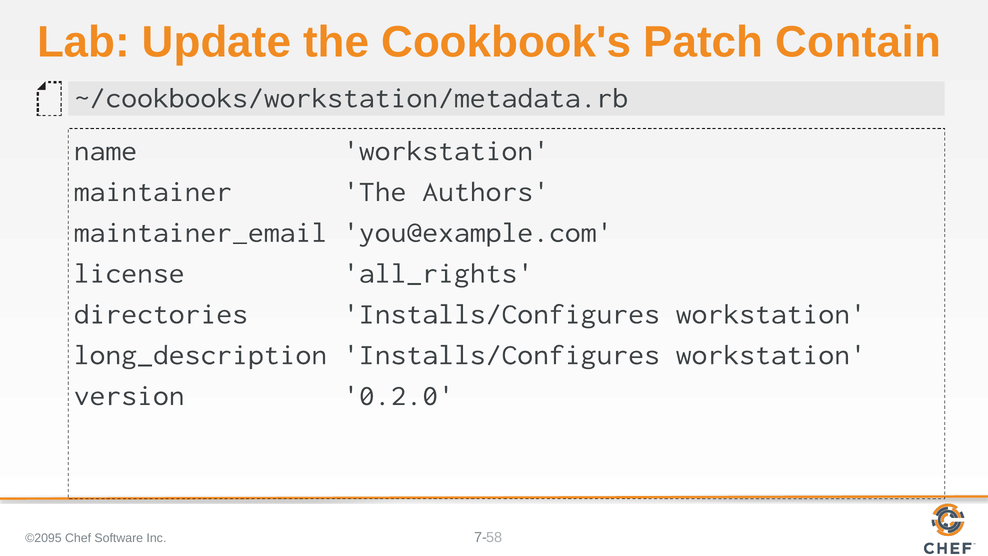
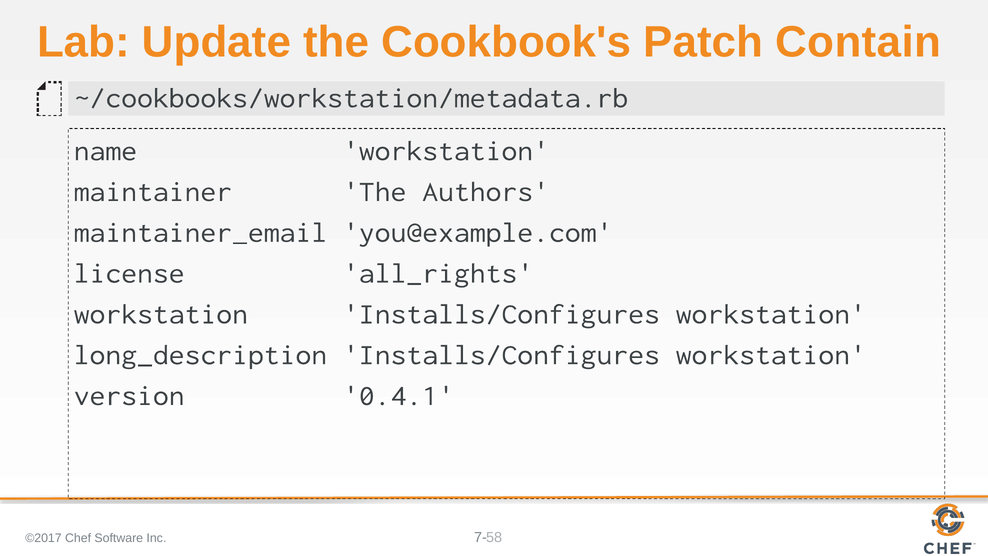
directories: directories -> workstation (161, 314)
0.2.0: 0.2.0 -> 0.4.1 (398, 395)
©2095: ©2095 -> ©2017 (43, 538)
